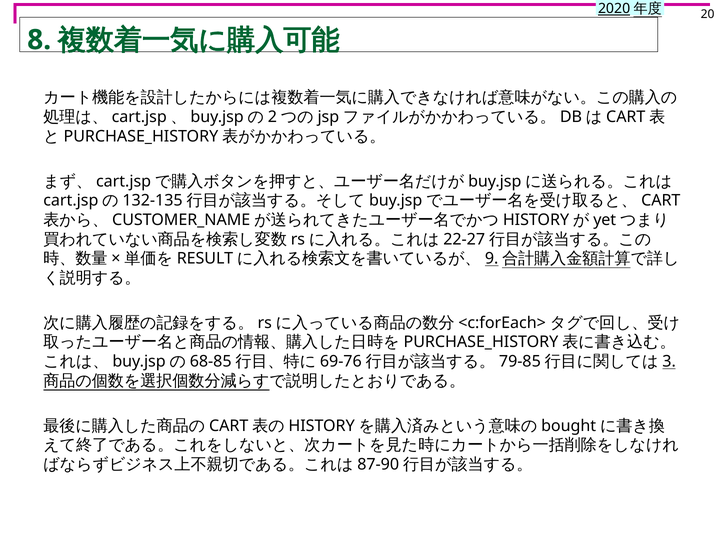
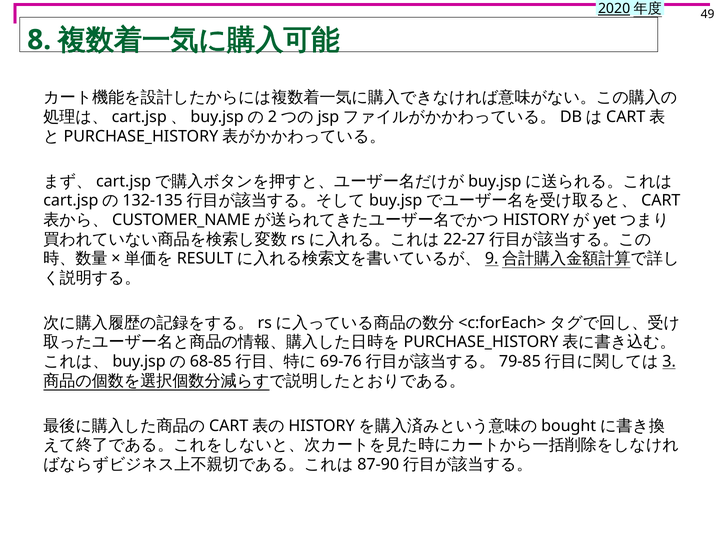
20: 20 -> 49 (708, 14)
